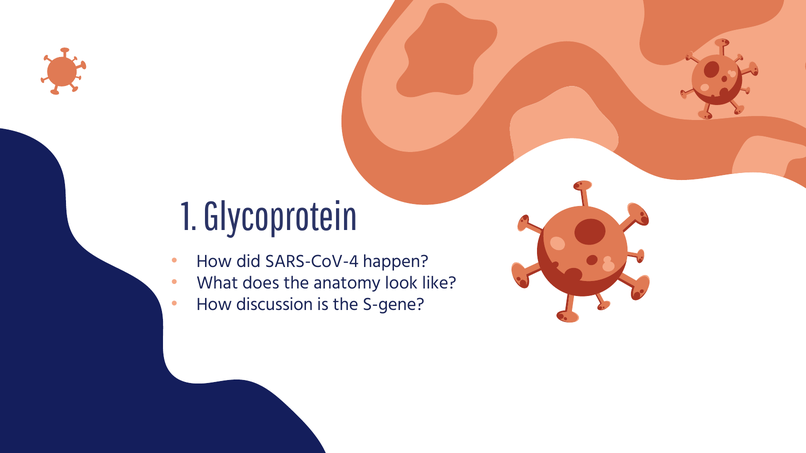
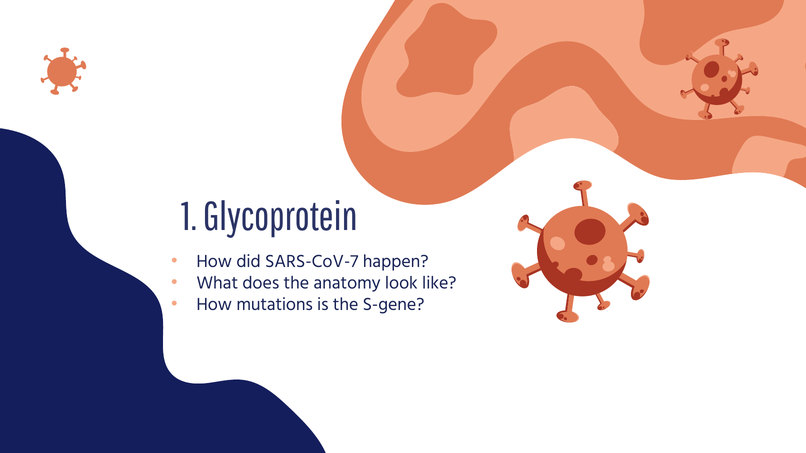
SARS-CoV-4: SARS-CoV-4 -> SARS-CoV-7 (312, 262)
discussion: discussion -> mutations (275, 305)
